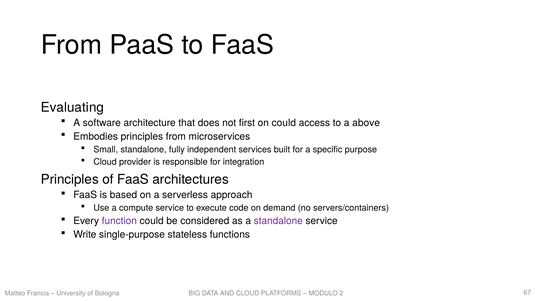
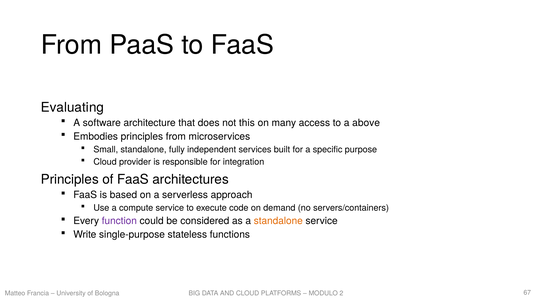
first: first -> this (247, 123)
on could: could -> many (284, 123)
standalone colour: purple -> orange (278, 221)
